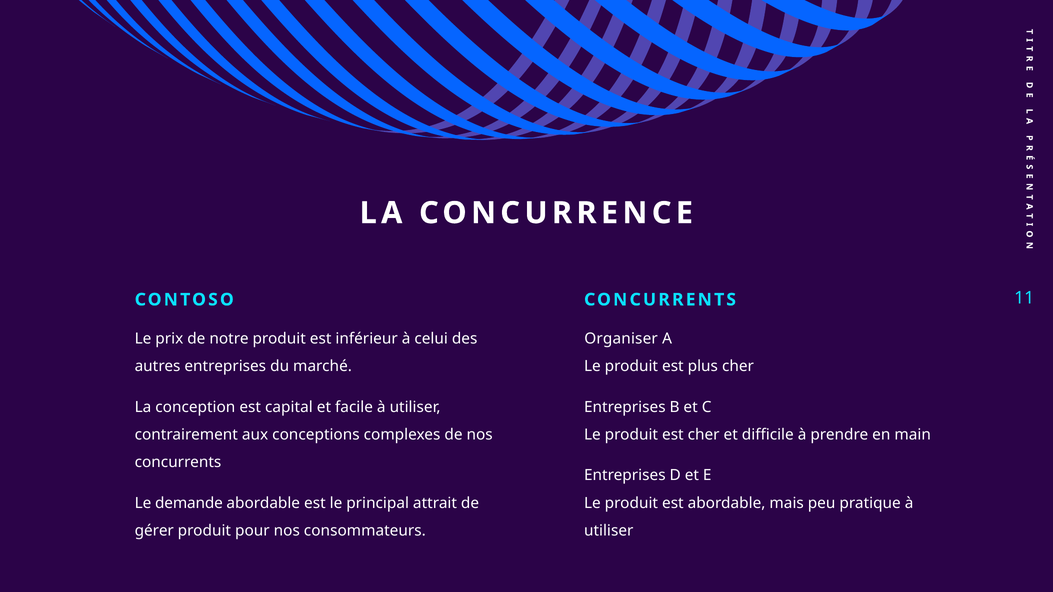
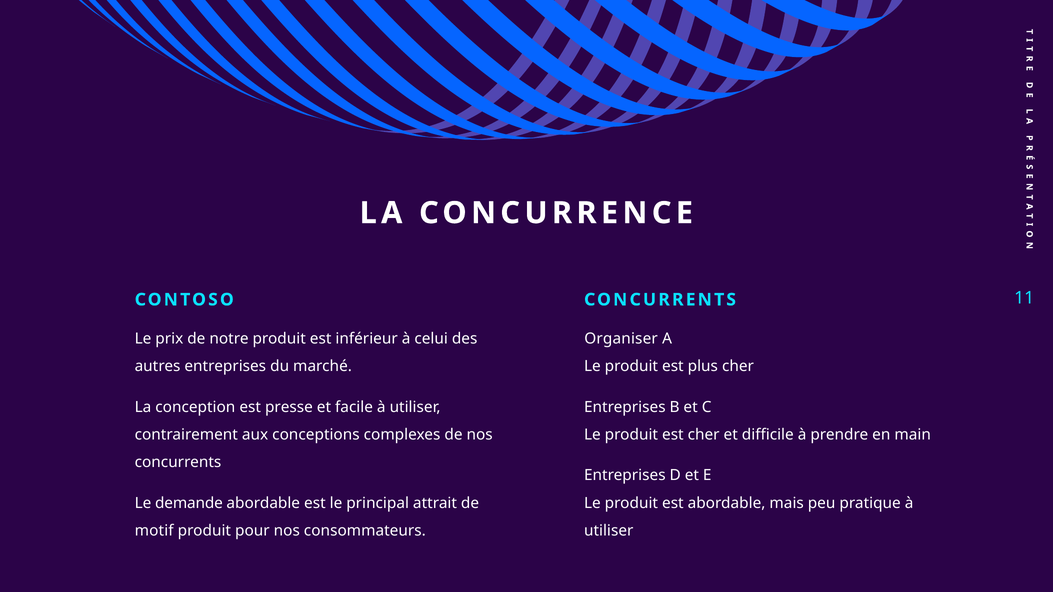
capital: capital -> presse (289, 407)
gérer: gérer -> motif (154, 531)
